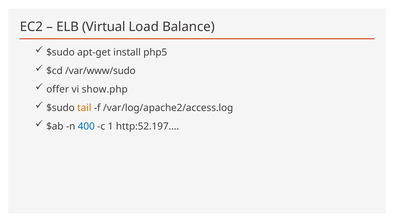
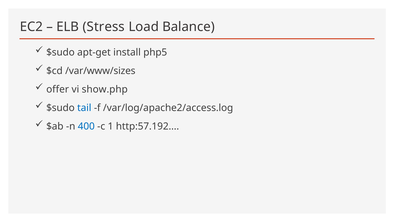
Virtual: Virtual -> Stress (104, 27)
/var/www/sudo: /var/www/sudo -> /var/www/sizes (100, 71)
tail colour: orange -> blue (84, 108)
http:52.197: http:52.197 -> http:57.192 (148, 126)
